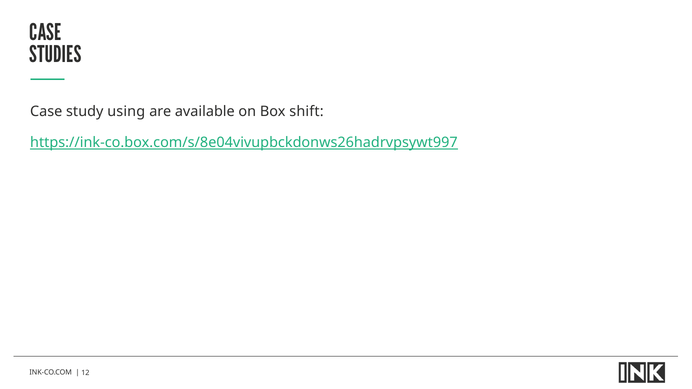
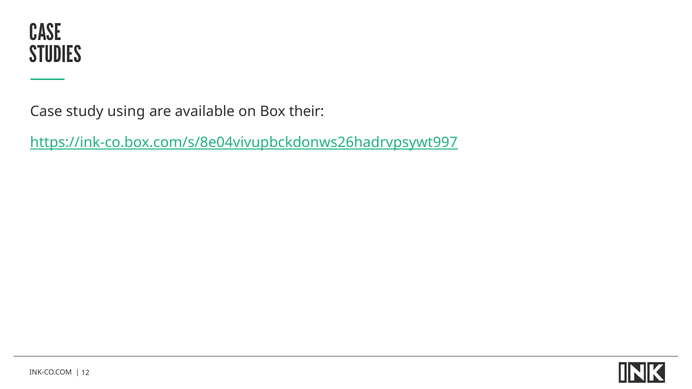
shift: shift -> their (307, 111)
